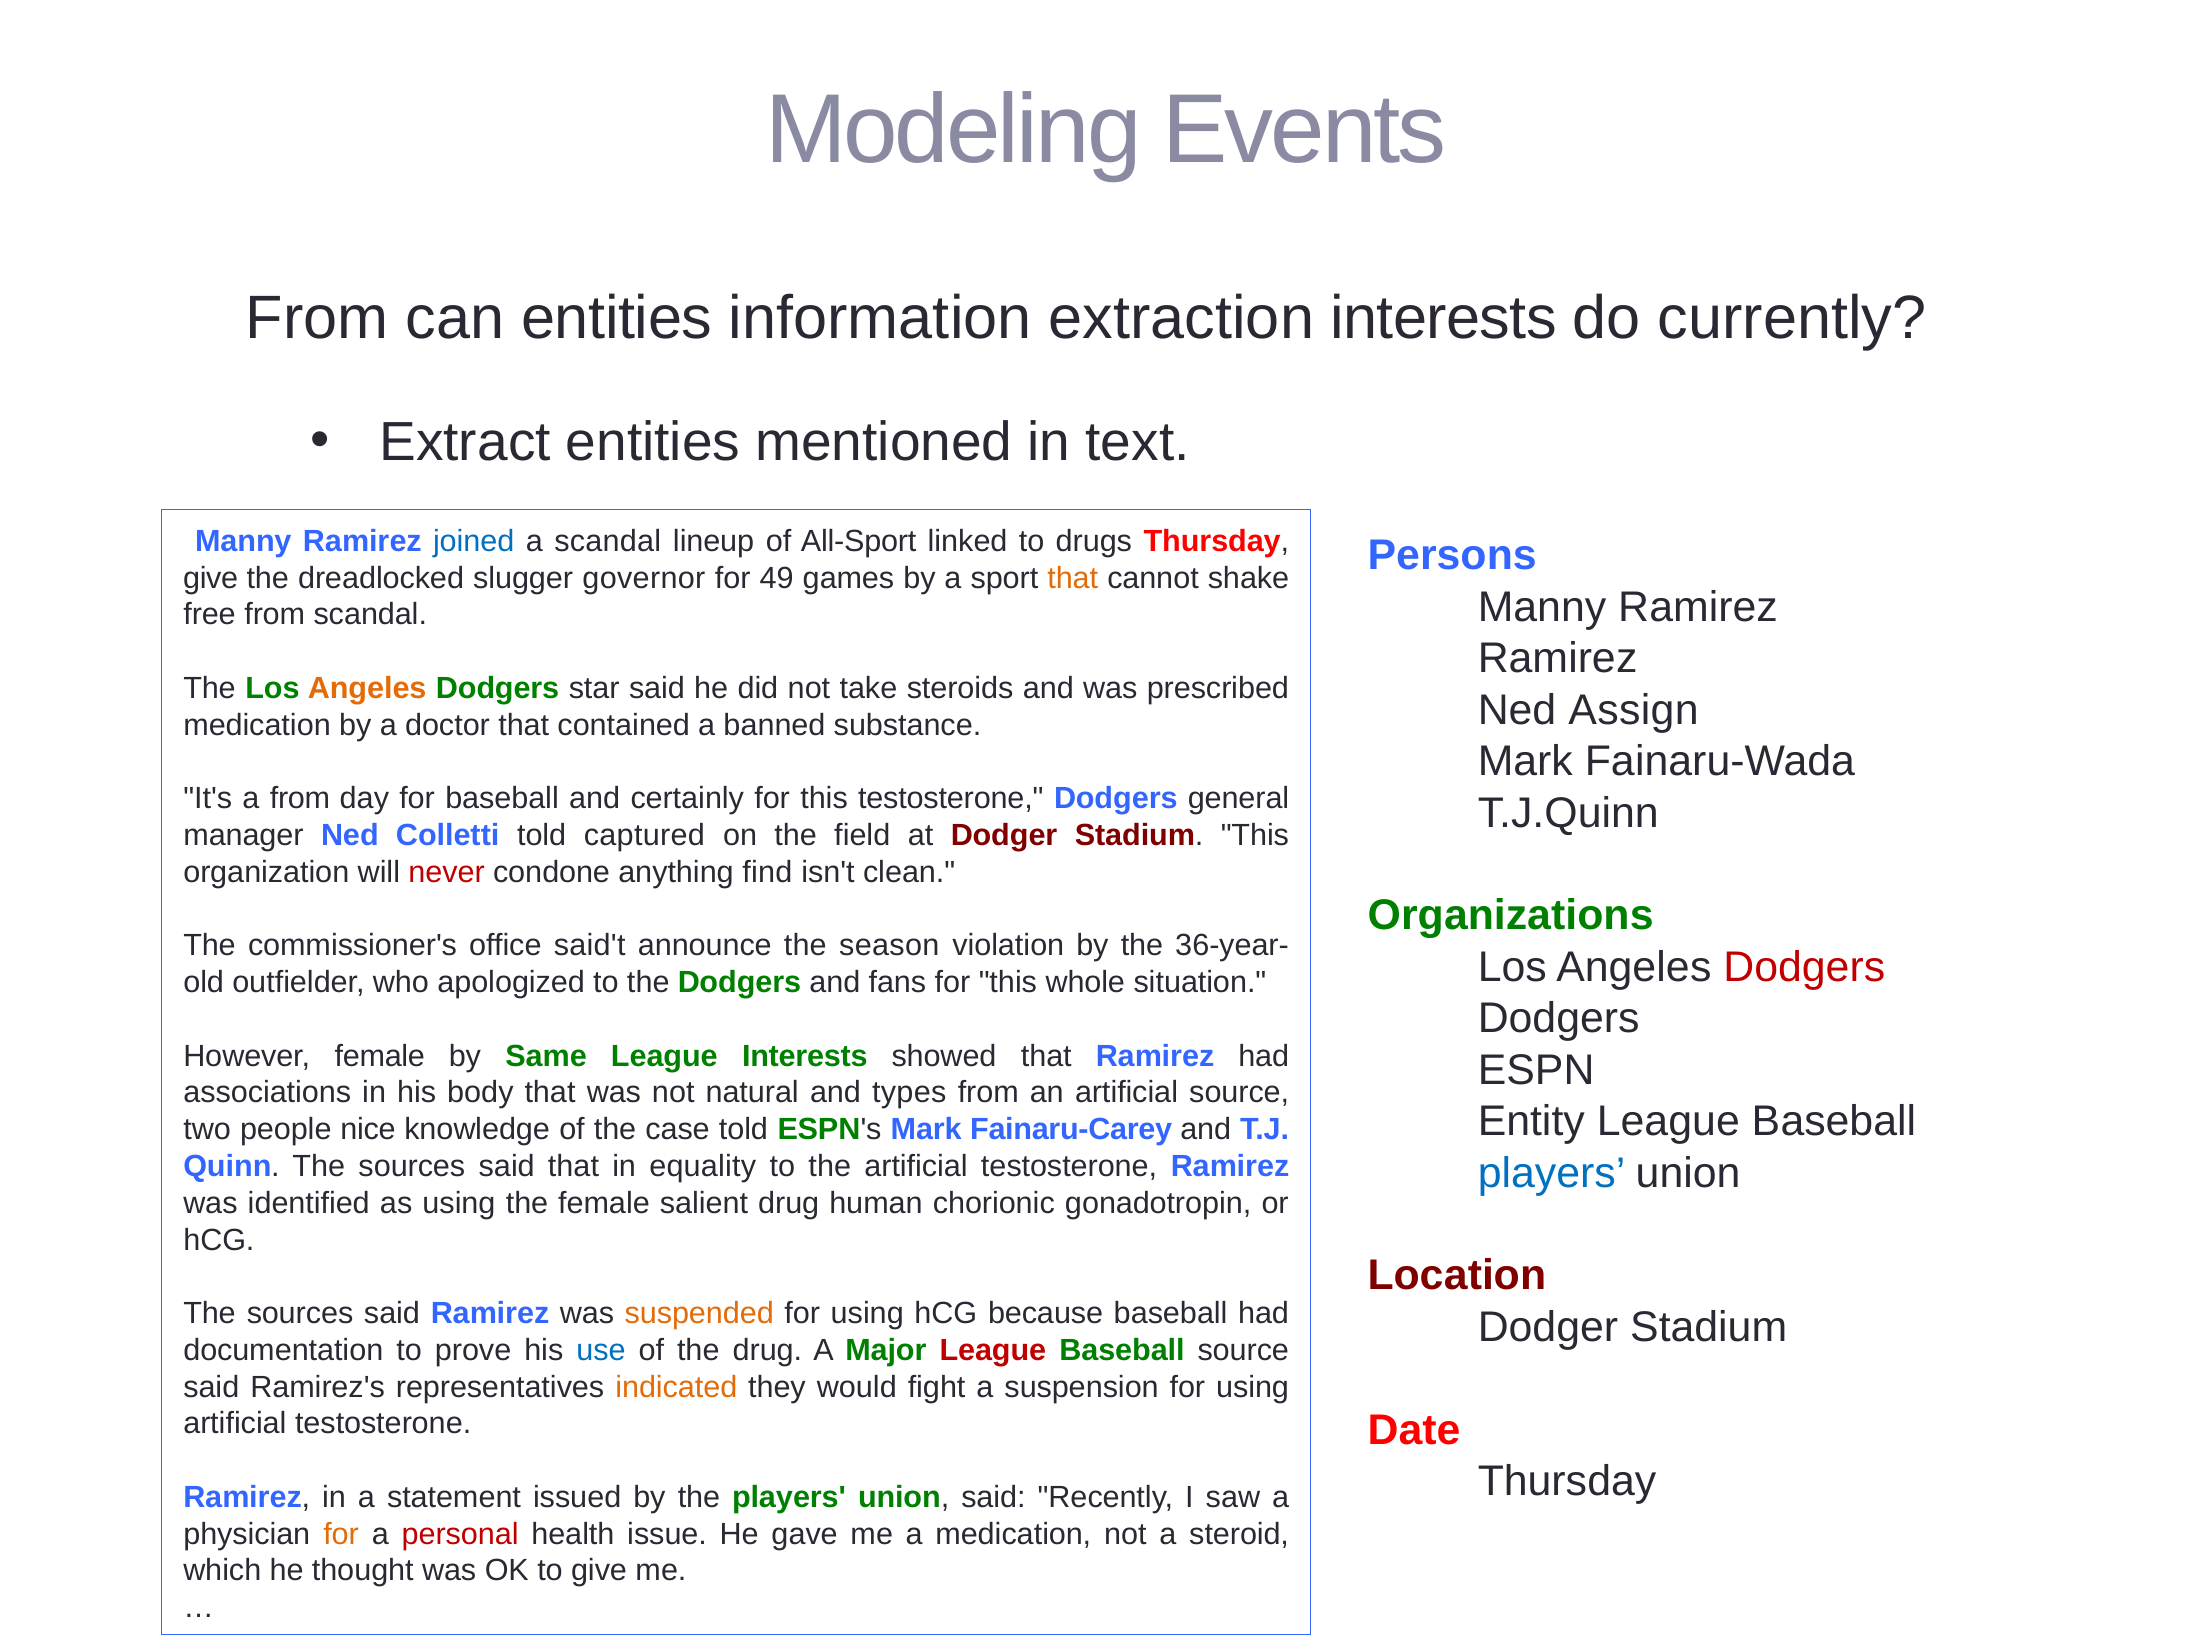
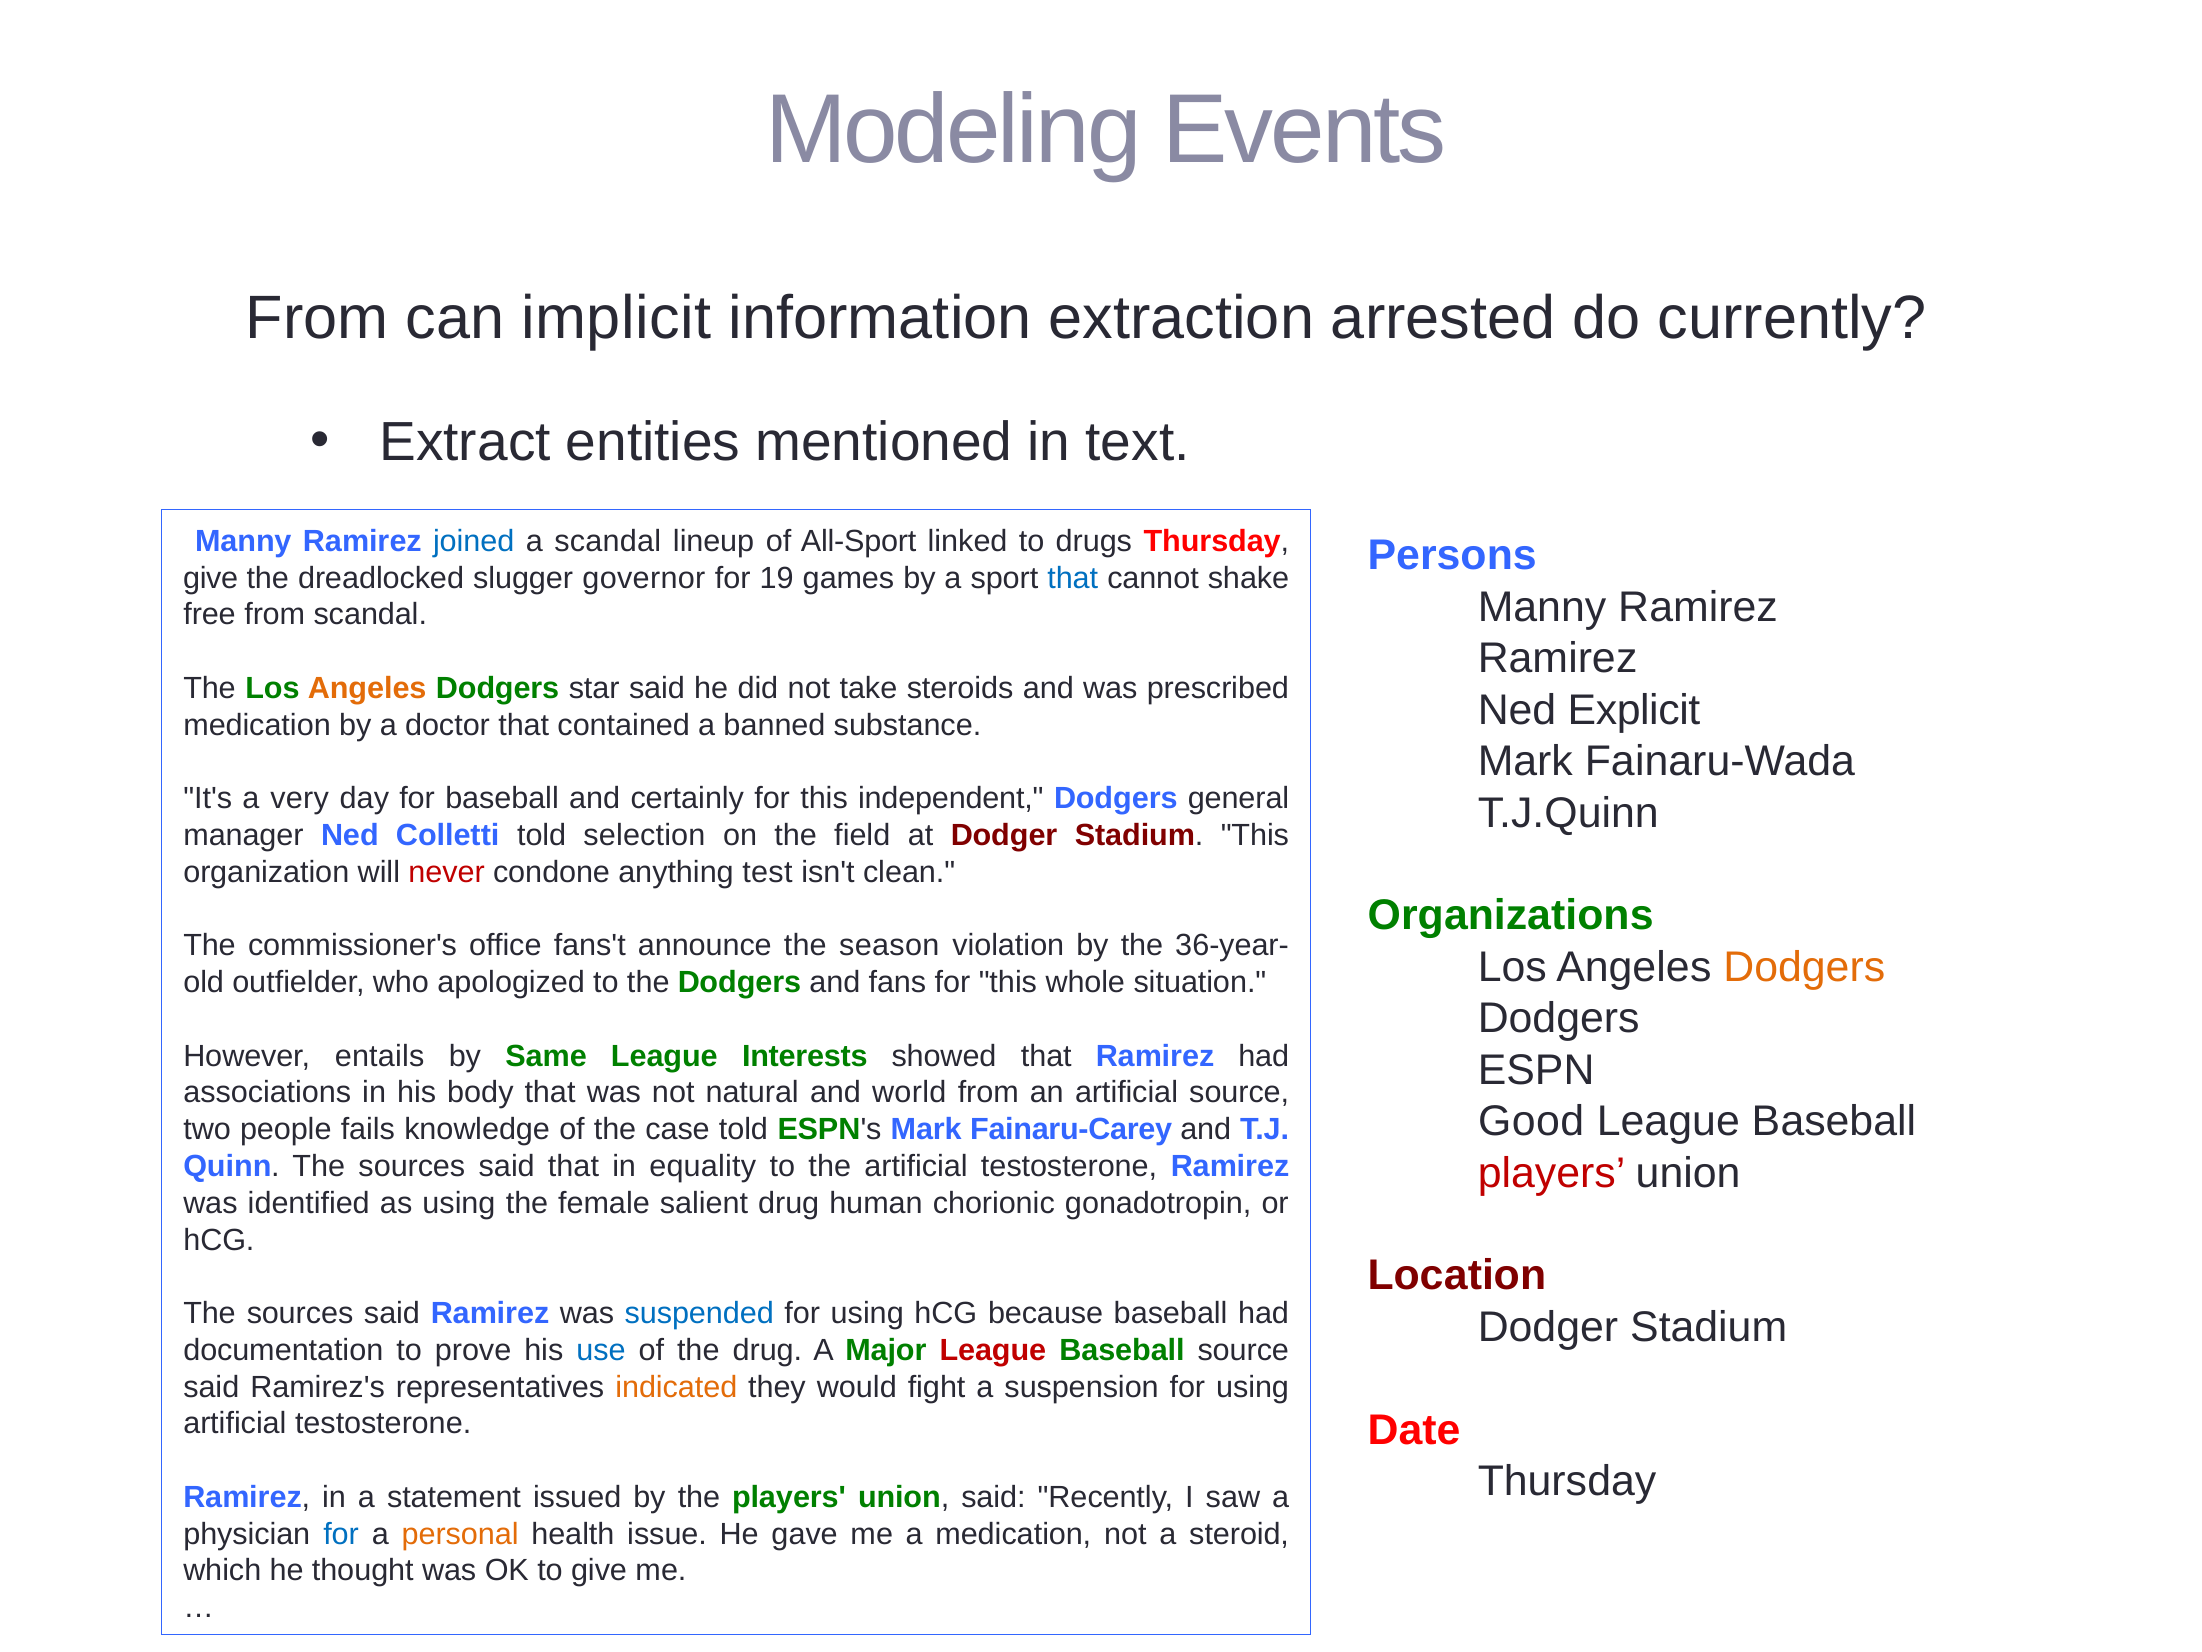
can entities: entities -> implicit (616, 318)
extraction interests: interests -> arrested (1443, 318)
49: 49 -> 19 (777, 578)
that colour: orange -> blue (1073, 578)
Assign: Assign -> Explicit (1634, 710)
a from: from -> very (300, 798)
this testosterone: testosterone -> independent (951, 798)
captured: captured -> selection (644, 835)
find: find -> test (767, 872)
said't: said't -> fans't (590, 946)
Dodgers colour: red -> orange (1804, 967)
However female: female -> entails (380, 1056)
types: types -> world (909, 1093)
Entity: Entity -> Good (1531, 1121)
nice: nice -> fails (368, 1129)
players colour: blue -> red (1552, 1173)
suspended colour: orange -> blue (699, 1313)
for colour: orange -> blue (341, 1534)
personal colour: red -> orange (460, 1534)
